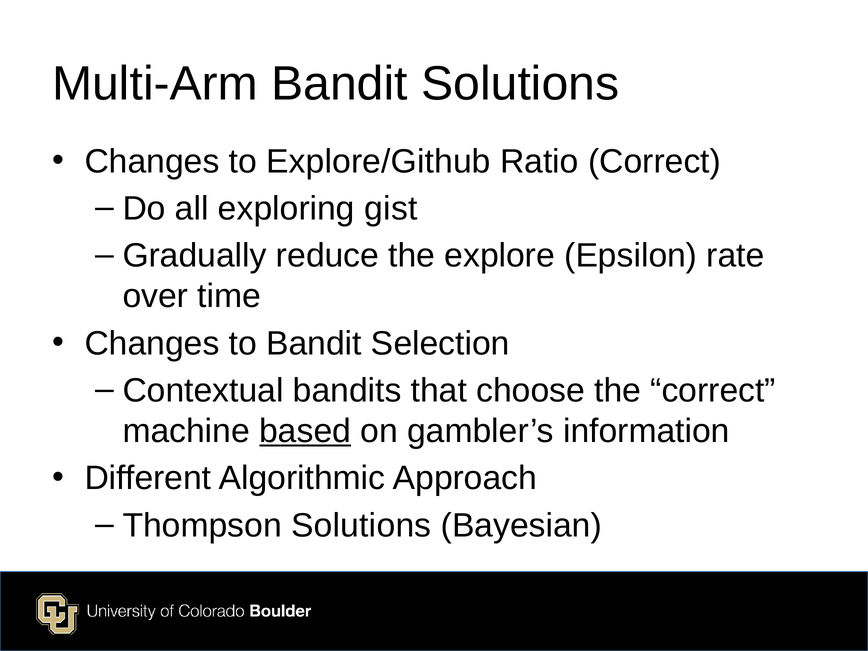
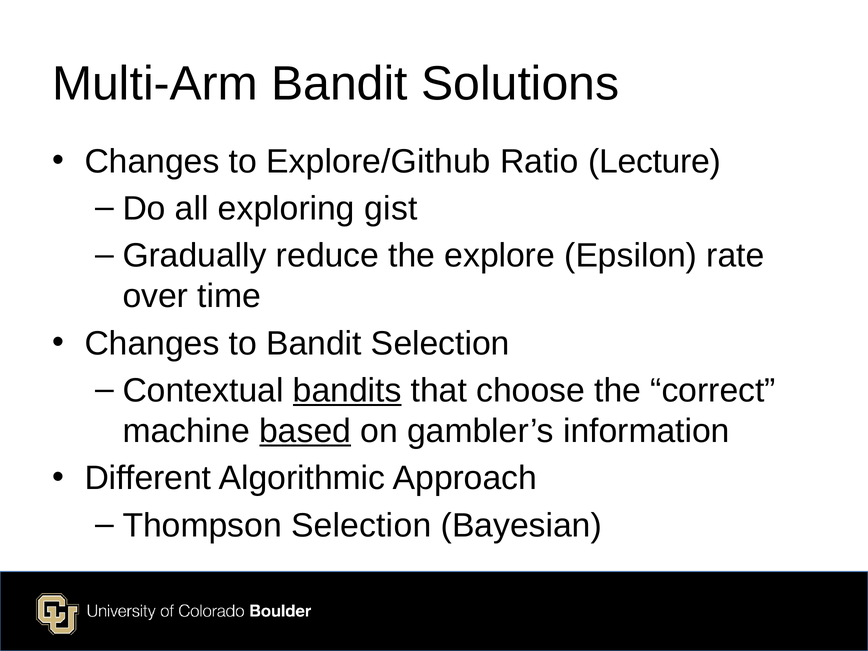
Ratio Correct: Correct -> Lecture (655, 161)
bandits underline: none -> present (347, 391)
Thompson Solutions: Solutions -> Selection (361, 525)
